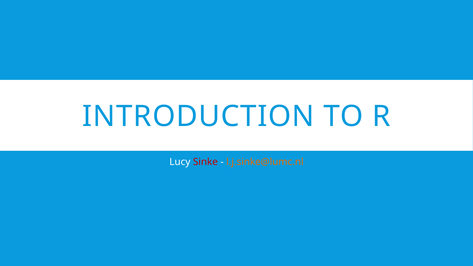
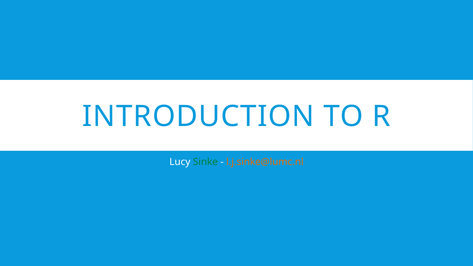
Sinke colour: red -> green (205, 162)
